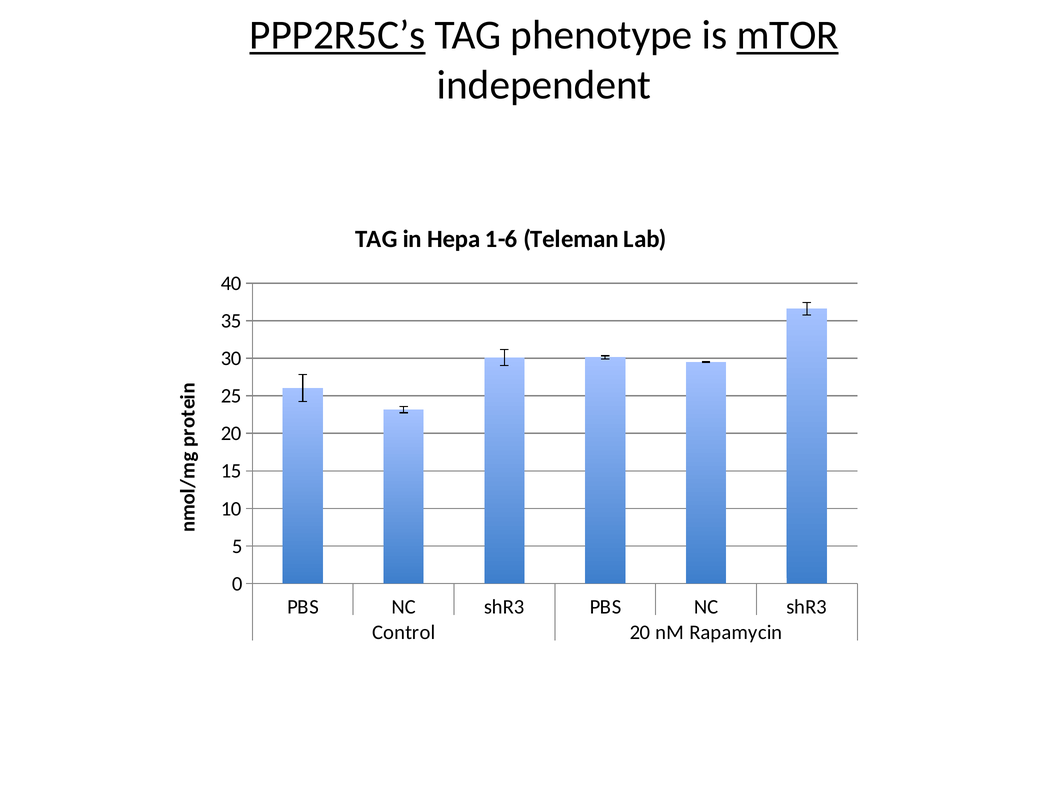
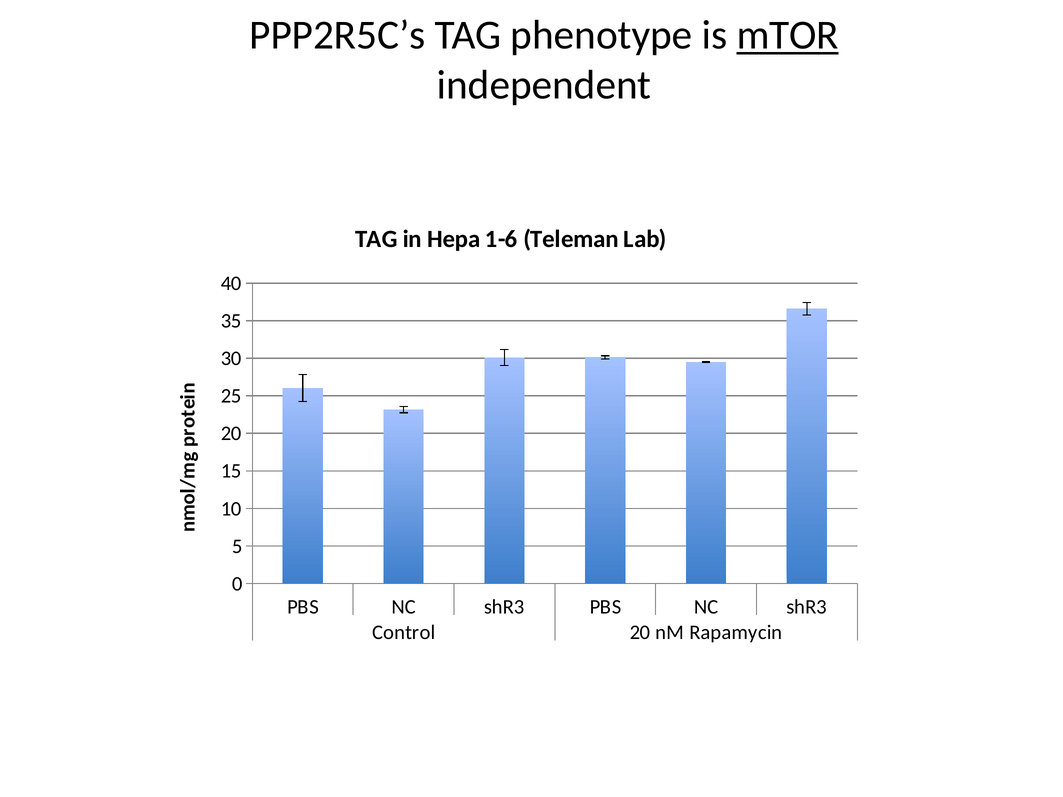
PPP2R5C’s underline: present -> none (337, 35)
